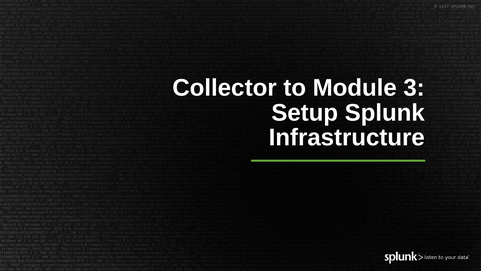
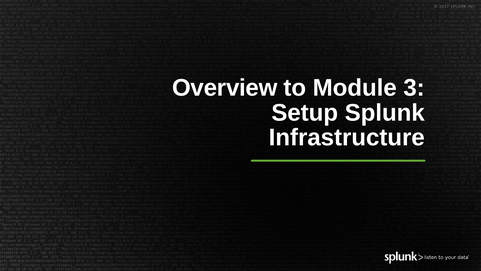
Collector: Collector -> Overview (225, 88)
